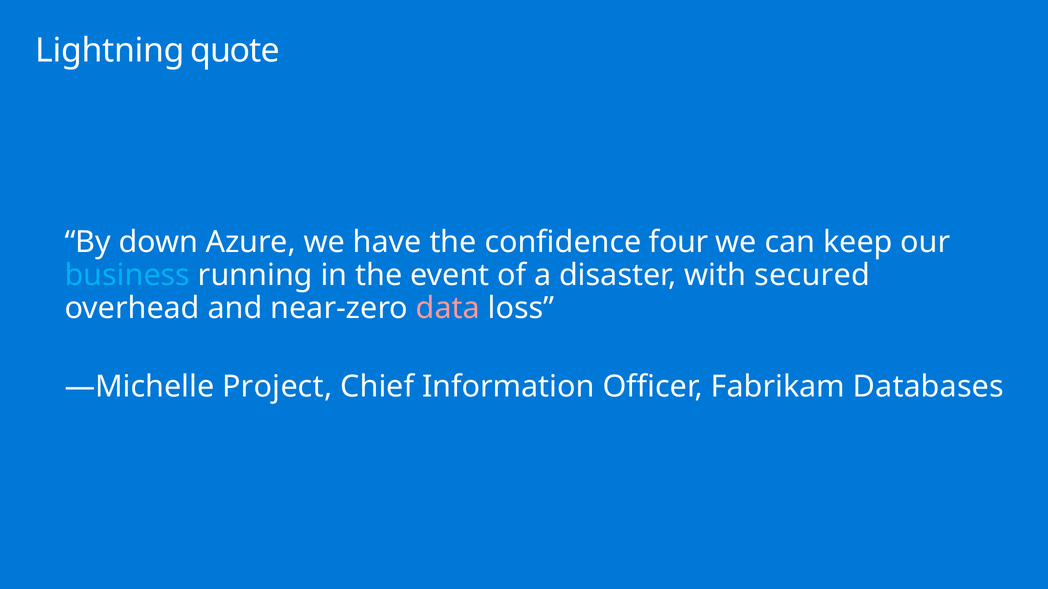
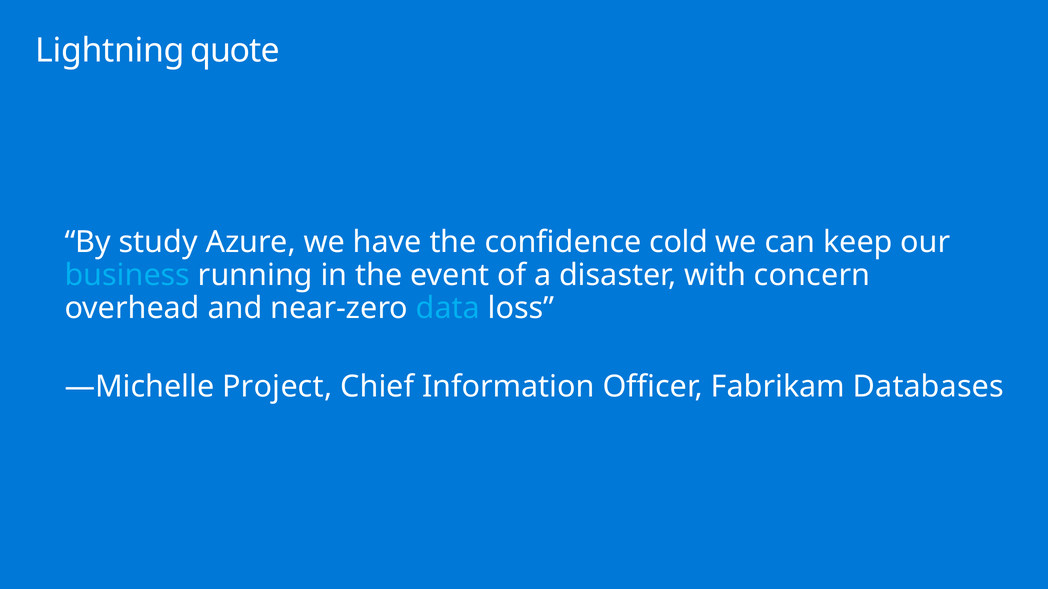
down: down -> study (158, 242)
four: four -> cold (679, 242)
secured: secured -> concern (812, 275)
data colour: pink -> light blue (448, 309)
